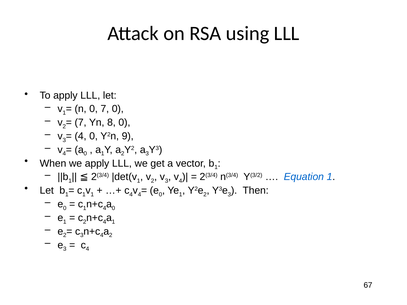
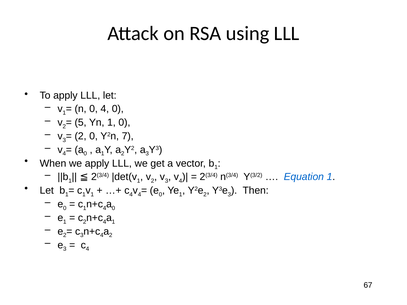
0 7: 7 -> 4 (105, 109)
7: 7 -> 5 (81, 123)
Yn 8: 8 -> 1 (111, 123)
4: 4 -> 2 (81, 136)
9: 9 -> 7 (128, 136)
